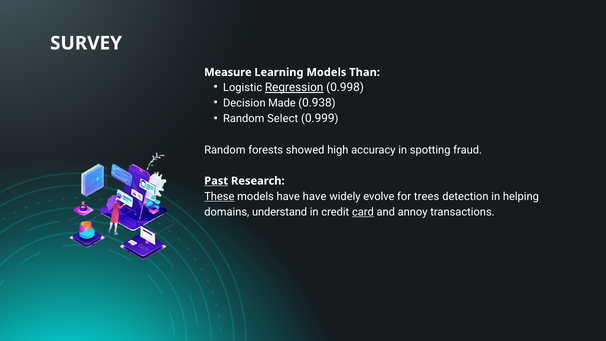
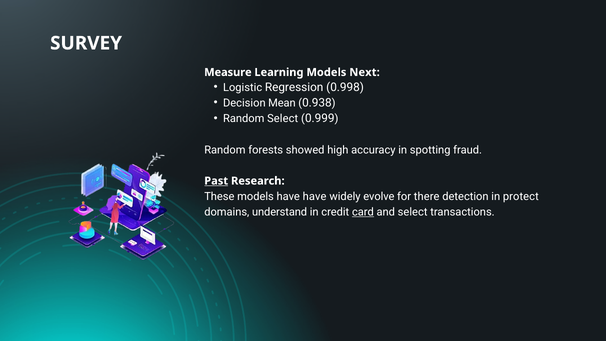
Than: Than -> Next (365, 72)
Regression underline: present -> none (294, 87)
Made: Made -> Mean (282, 103)
These underline: present -> none (219, 196)
trees: trees -> there (427, 196)
helping: helping -> protect (521, 196)
and annoy: annoy -> select (413, 212)
